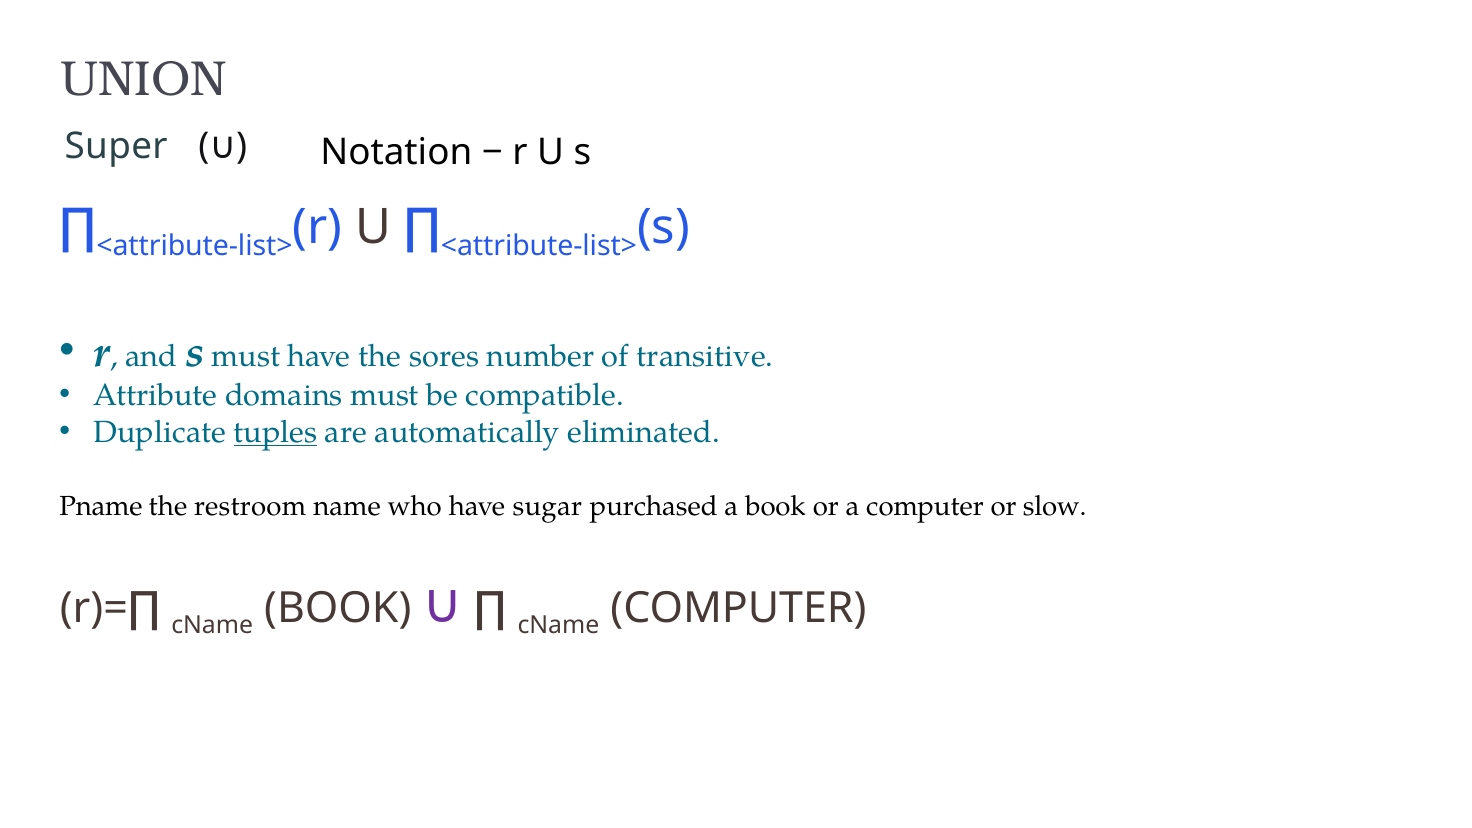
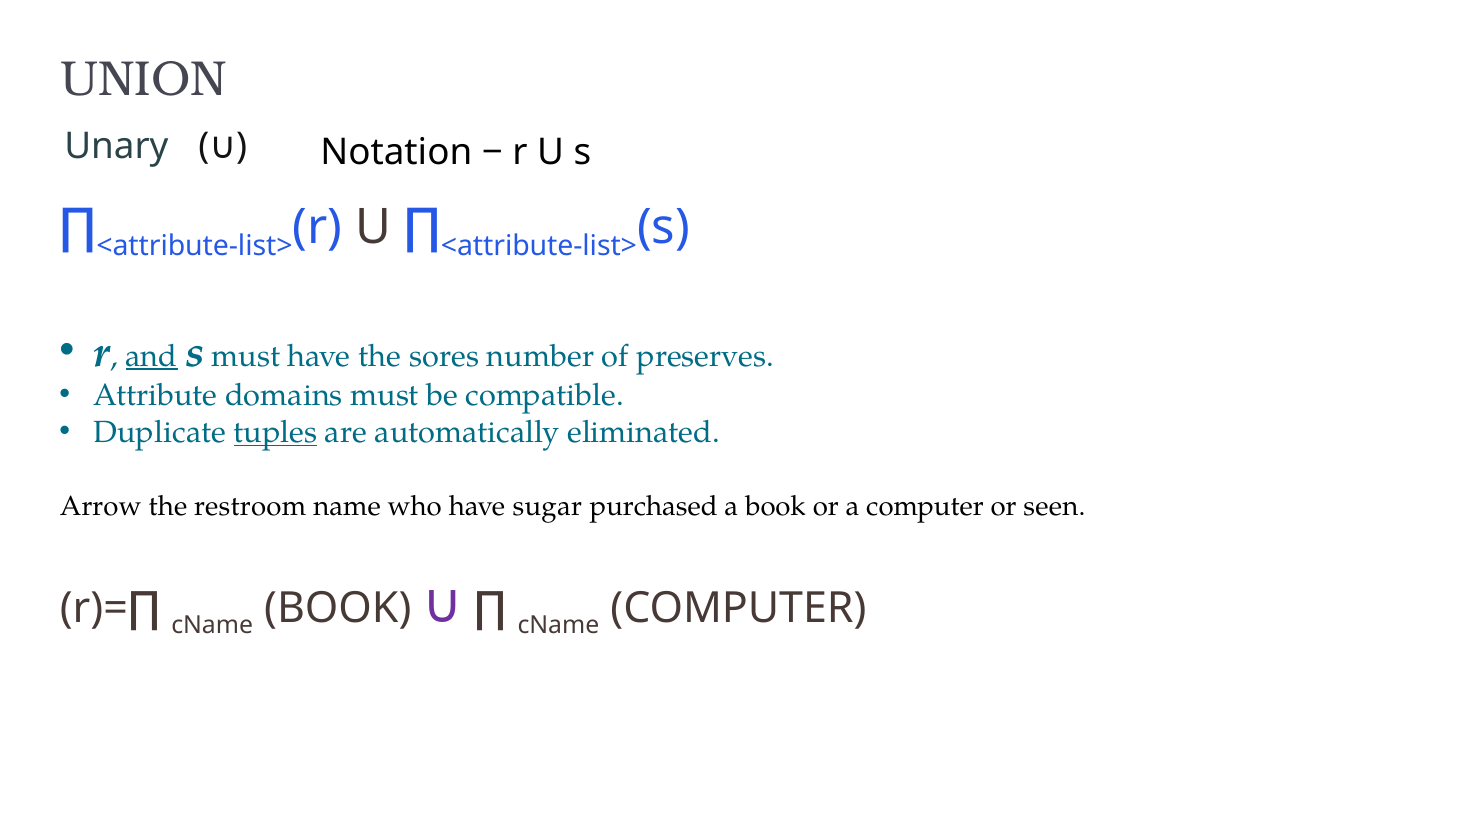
Super: Super -> Unary (116, 147)
and underline: none -> present (152, 356)
transitive: transitive -> preserves (705, 356)
Pname: Pname -> Arrow (101, 506)
slow: slow -> seen (1054, 506)
